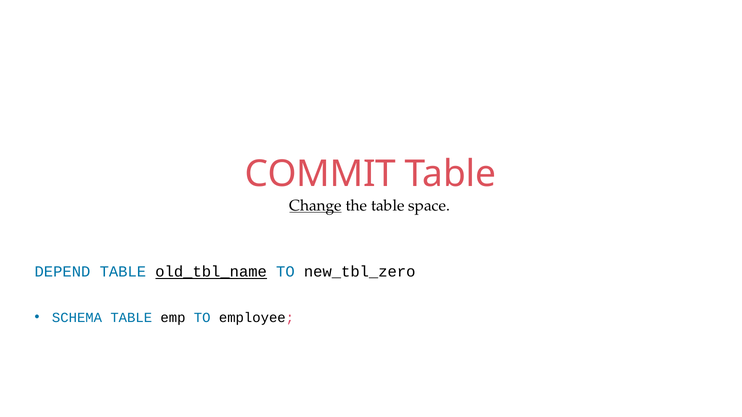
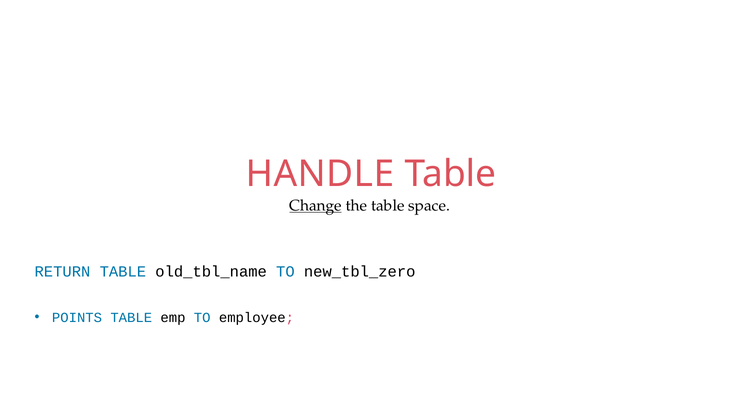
COMMIT: COMMIT -> HANDLE (320, 174)
DEPEND: DEPEND -> RETURN (62, 272)
old_tbl_name underline: present -> none (211, 272)
SCHEMA: SCHEMA -> POINTS (77, 318)
